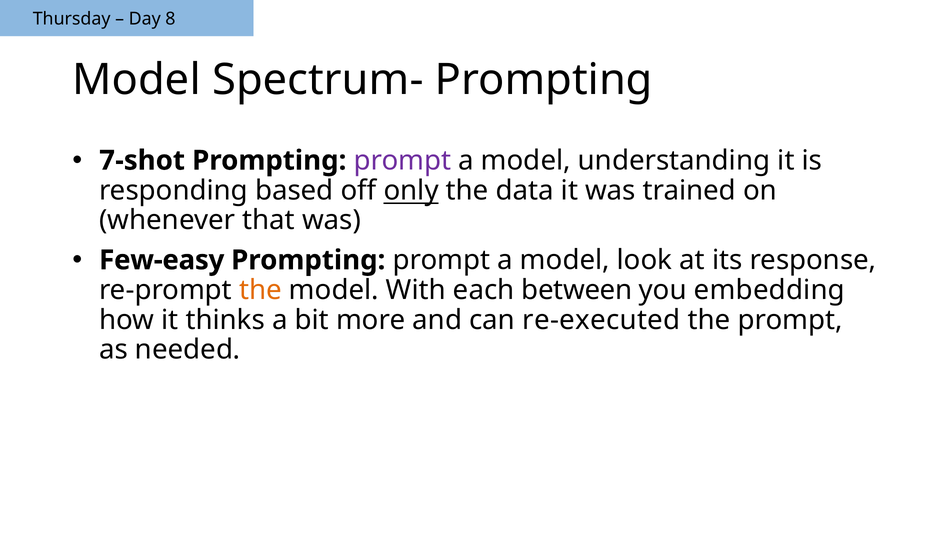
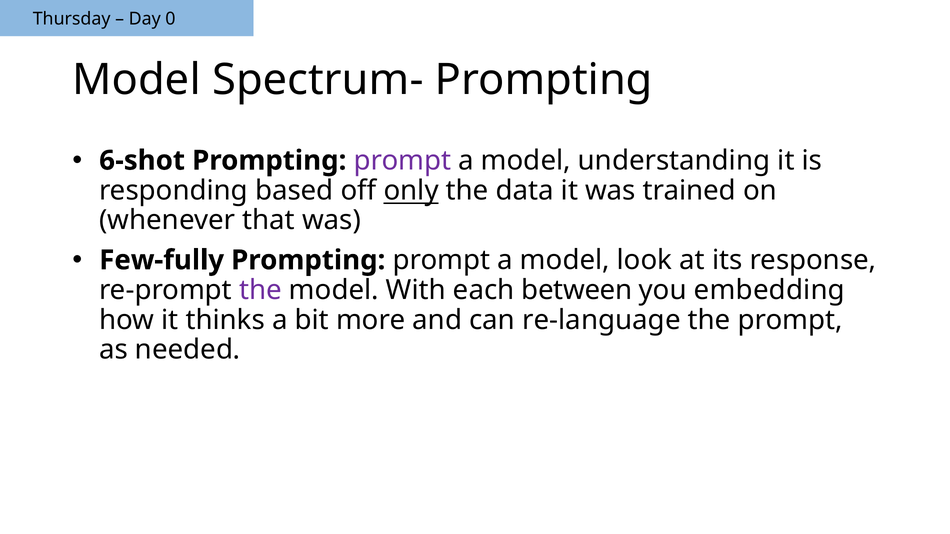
8: 8 -> 0 (170, 19)
7-shot: 7-shot -> 6-shot (142, 161)
Few-easy: Few-easy -> Few-fully (162, 260)
the colour: orange -> purple (260, 290)
re-executed: re-executed -> re-language (601, 320)
